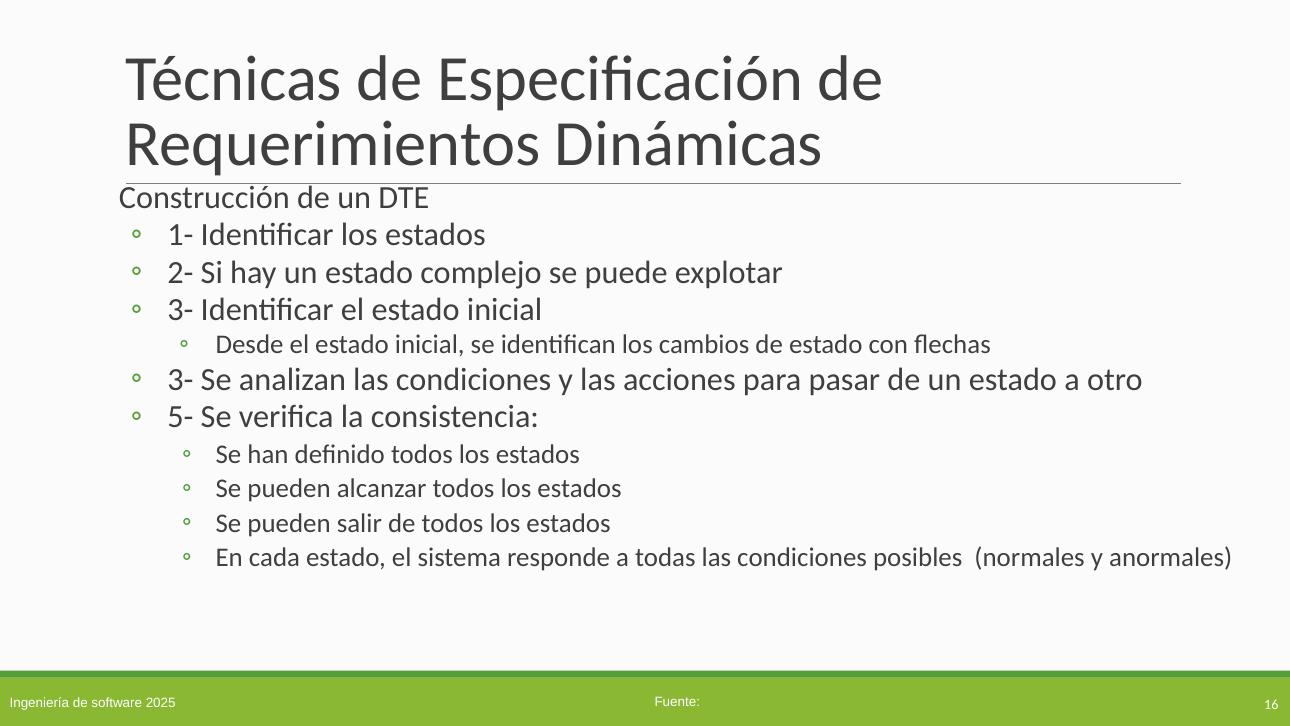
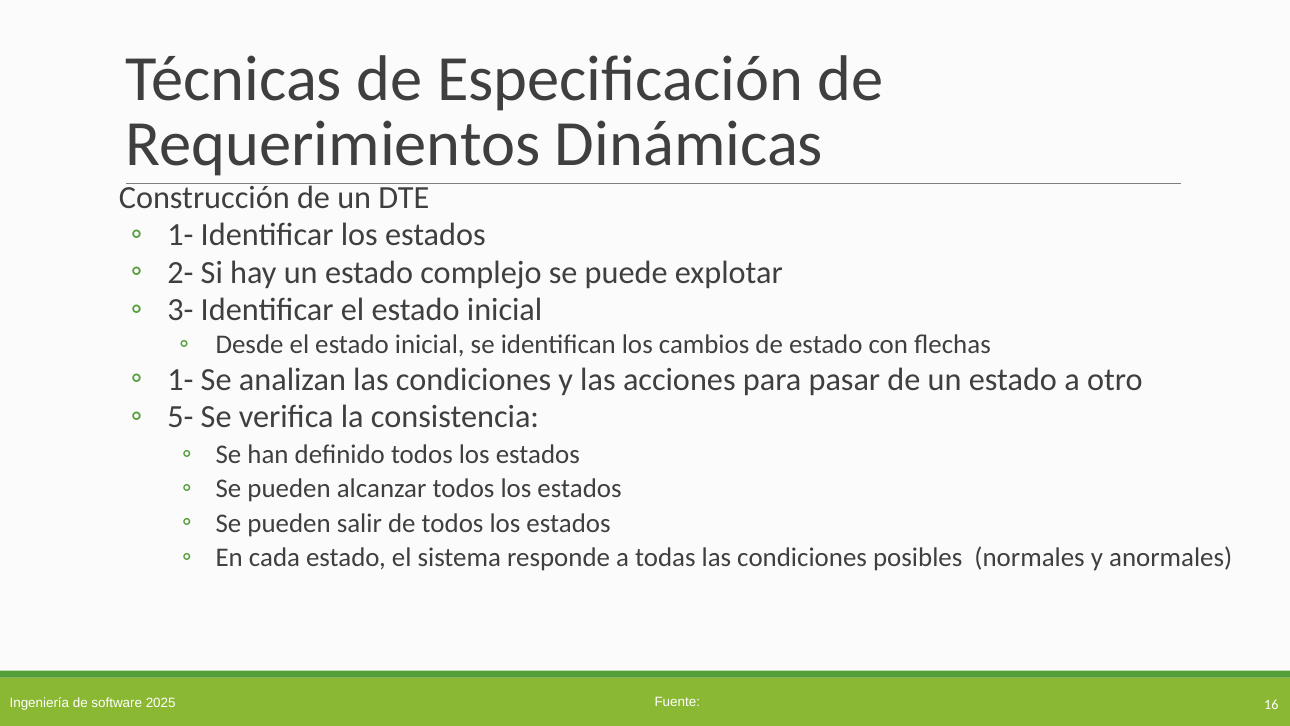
3-: 3- -> 1- (180, 379)
